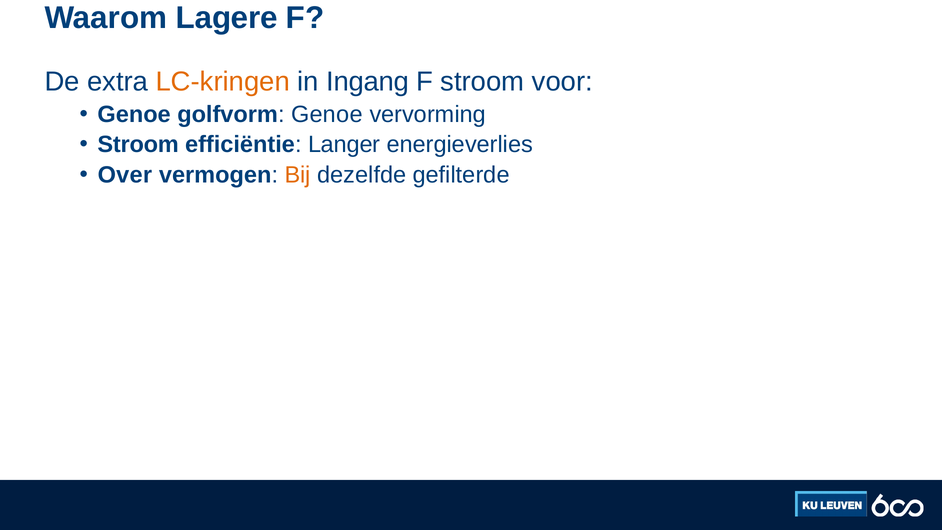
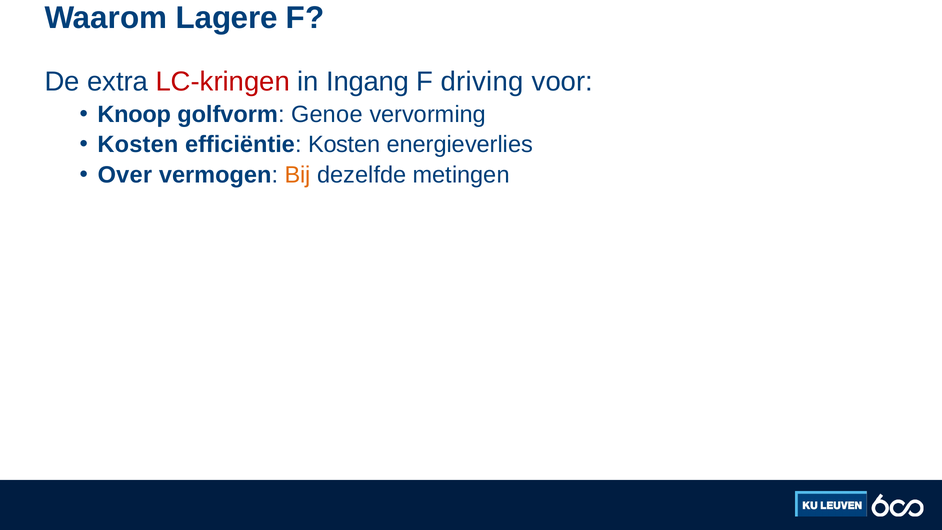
LC-kringen colour: orange -> red (223, 82)
F stroom: stroom -> driving (482, 82)
Genoe: Genoe -> Knoop (134, 114)
Stroom: Stroom -> Kosten (138, 145)
efficiëntie Langer: Langer -> Kosten (344, 145)
gefilterde: gefilterde -> metingen (461, 175)
